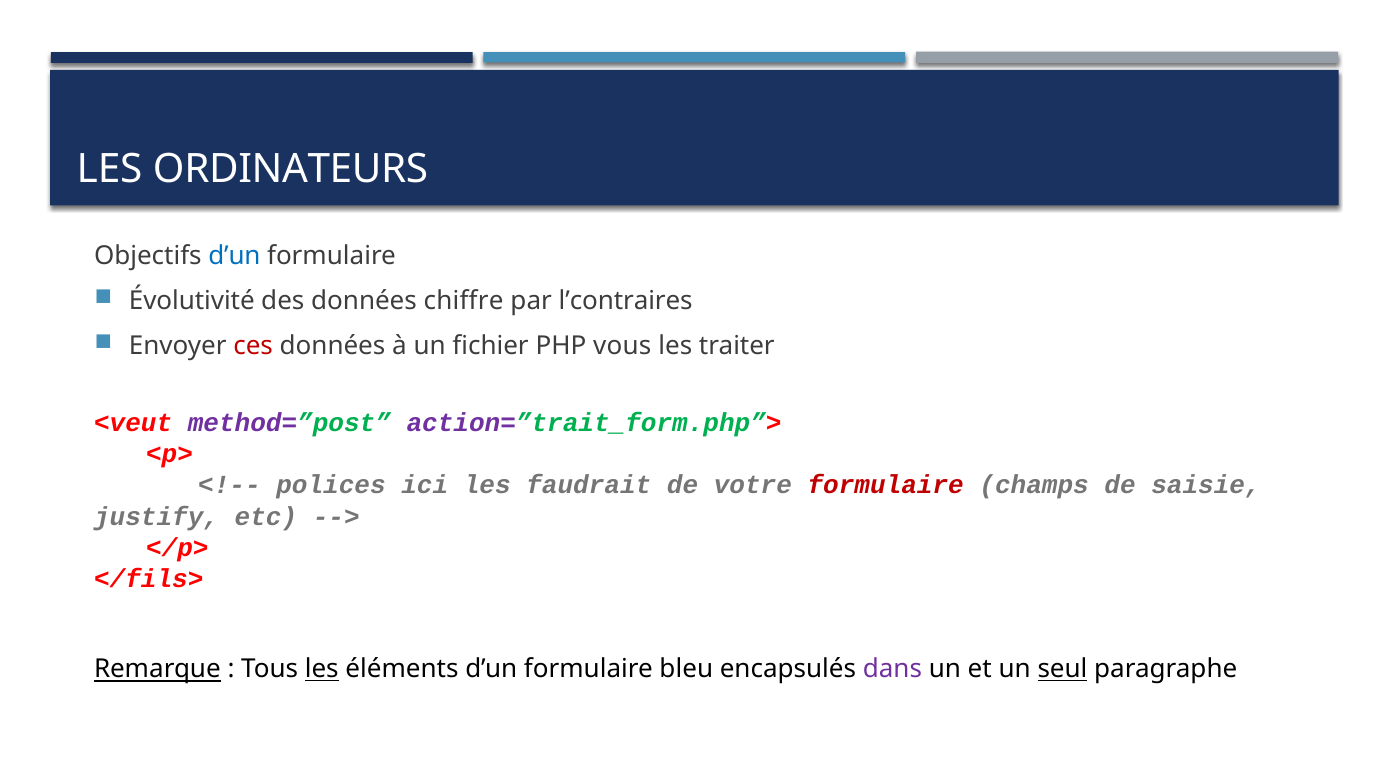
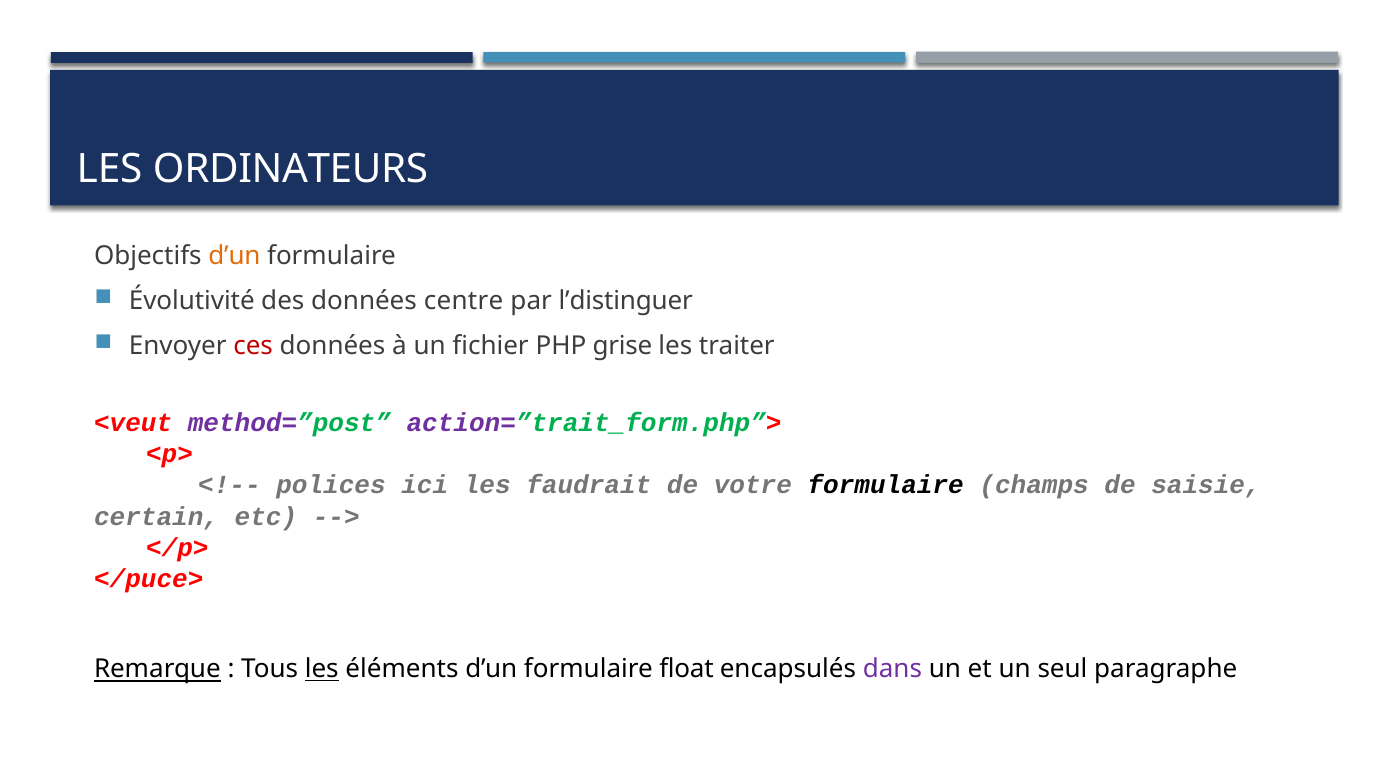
d’un colour: blue -> orange (234, 256)
chiffre: chiffre -> centre (464, 301)
l’contraires: l’contraires -> l’distinguer (626, 301)
vous: vous -> grise (622, 347)
formulaire colour: red -> black (886, 485)
justify: justify -> certain (157, 517)
</fils>: </fils> -> </puce> (149, 579)
bleu: bleu -> float (686, 670)
seul underline: present -> none (1062, 670)
